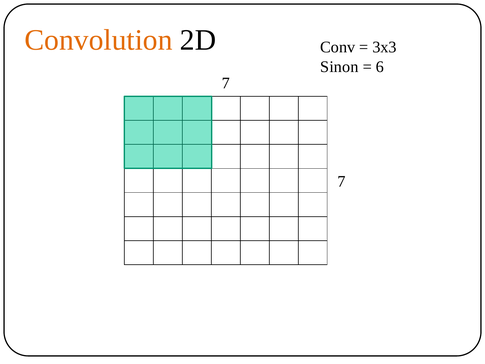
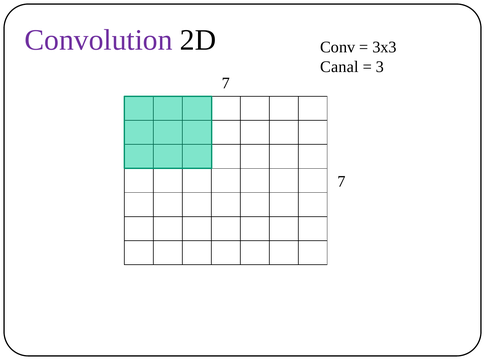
Convolution colour: orange -> purple (99, 40)
Sinon: Sinon -> Canal (339, 67)
6: 6 -> 3 (380, 67)
